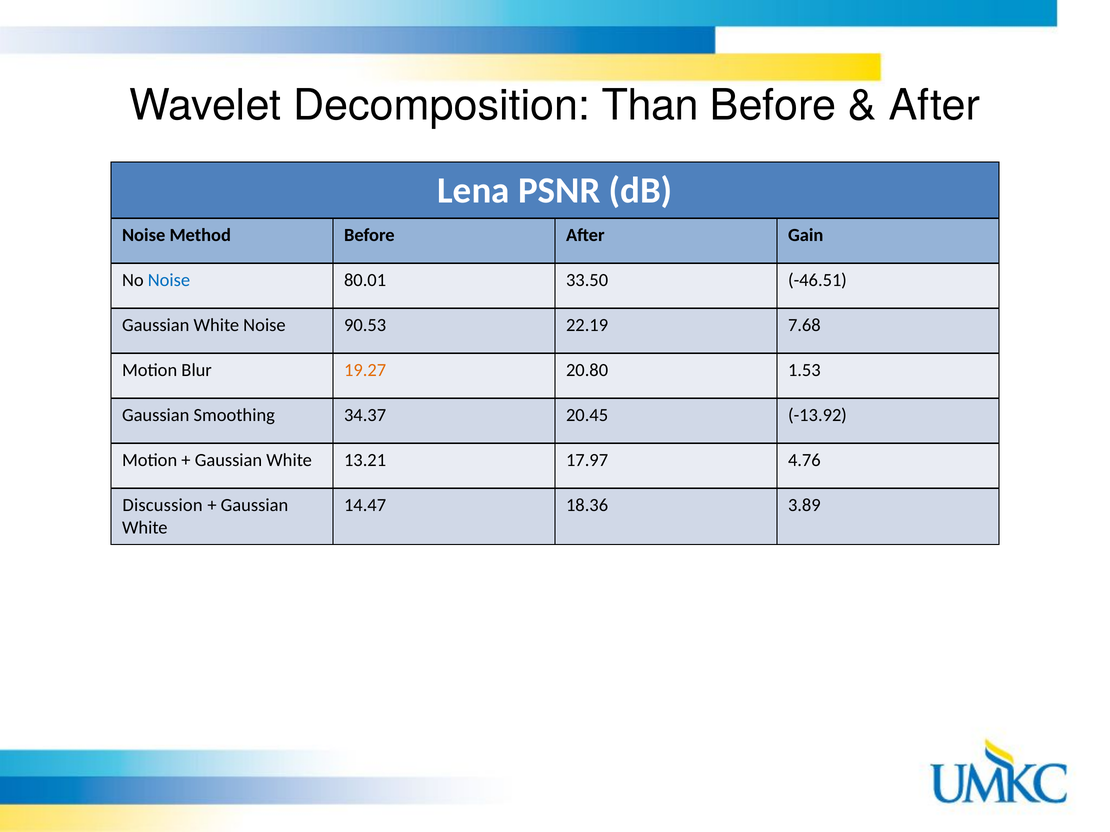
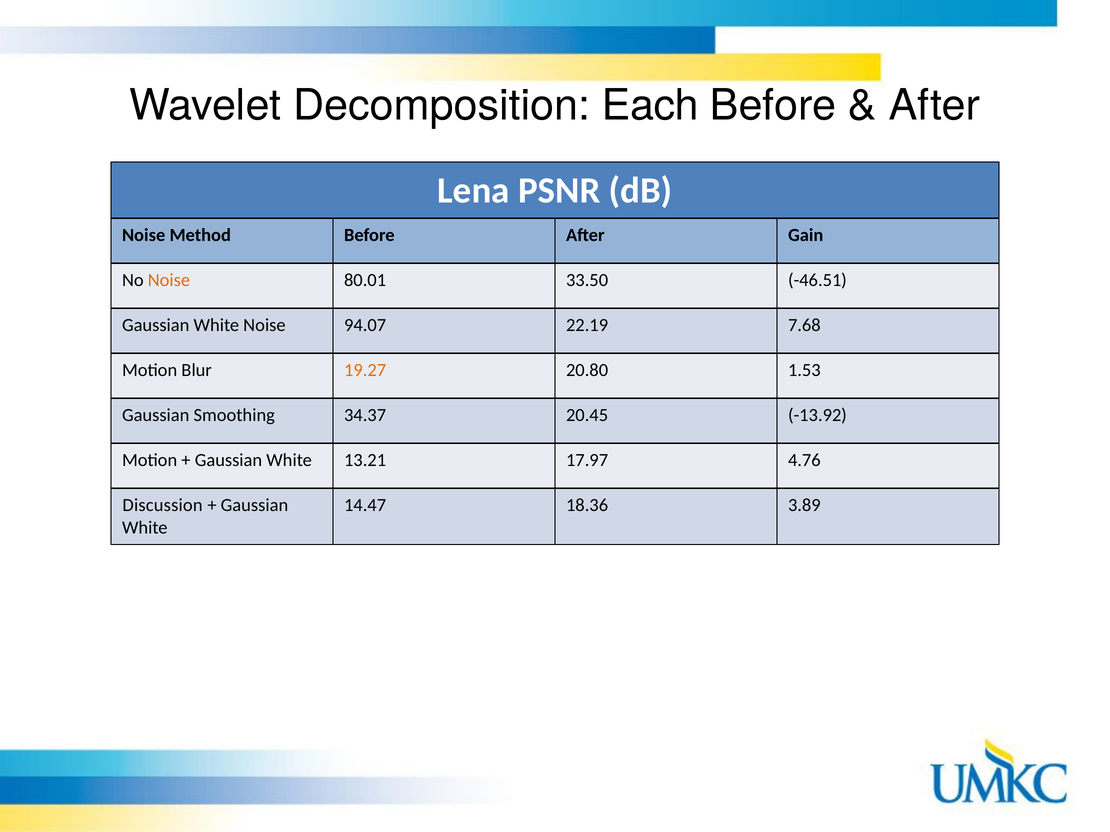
Than: Than -> Each (650, 106)
Noise colour: blue -> orange (169, 280)
90.53: 90.53 -> 94.07 (365, 326)
